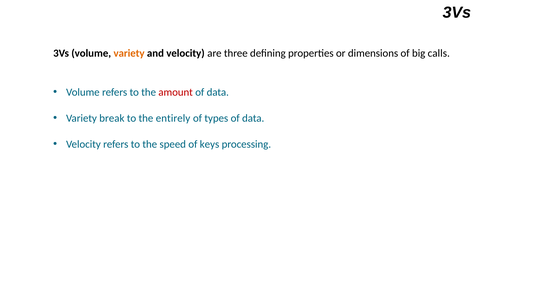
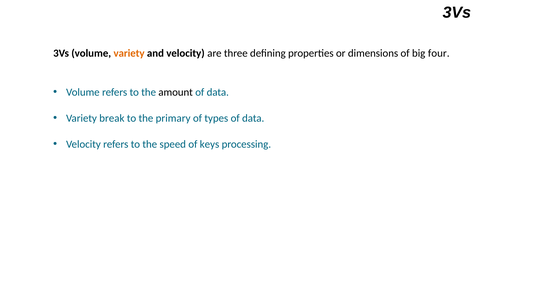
calls: calls -> four (439, 53)
amount colour: red -> black (176, 92)
entirely: entirely -> primary (173, 118)
